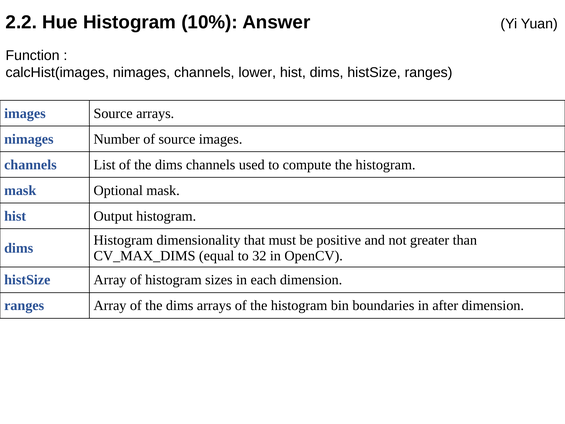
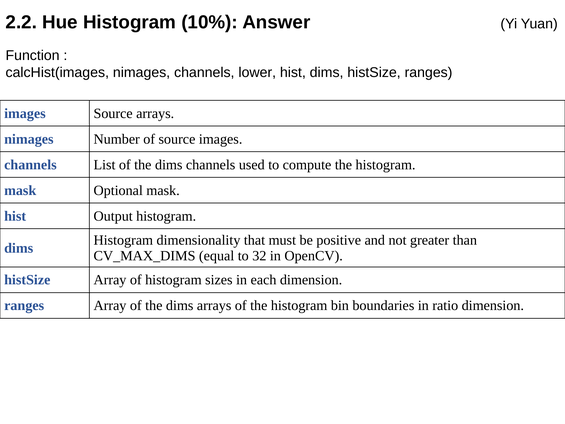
after: after -> ratio (445, 305)
